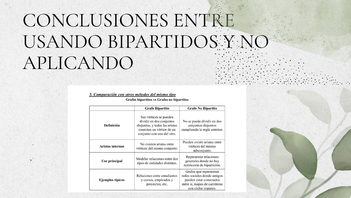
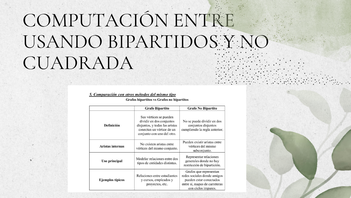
CONCLUSIONES: CONCLUSIONES -> COMPUTACIÓN (96, 20)
APLICANDO: APLICANDO -> CUADRADA (78, 62)
